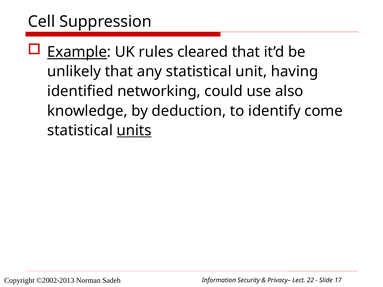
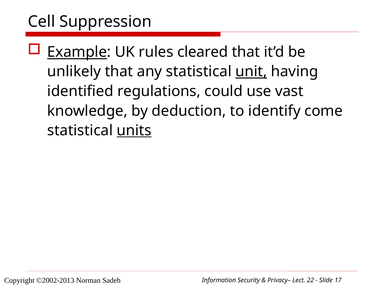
unit underline: none -> present (251, 72)
networking: networking -> regulations (159, 91)
also: also -> vast (289, 91)
